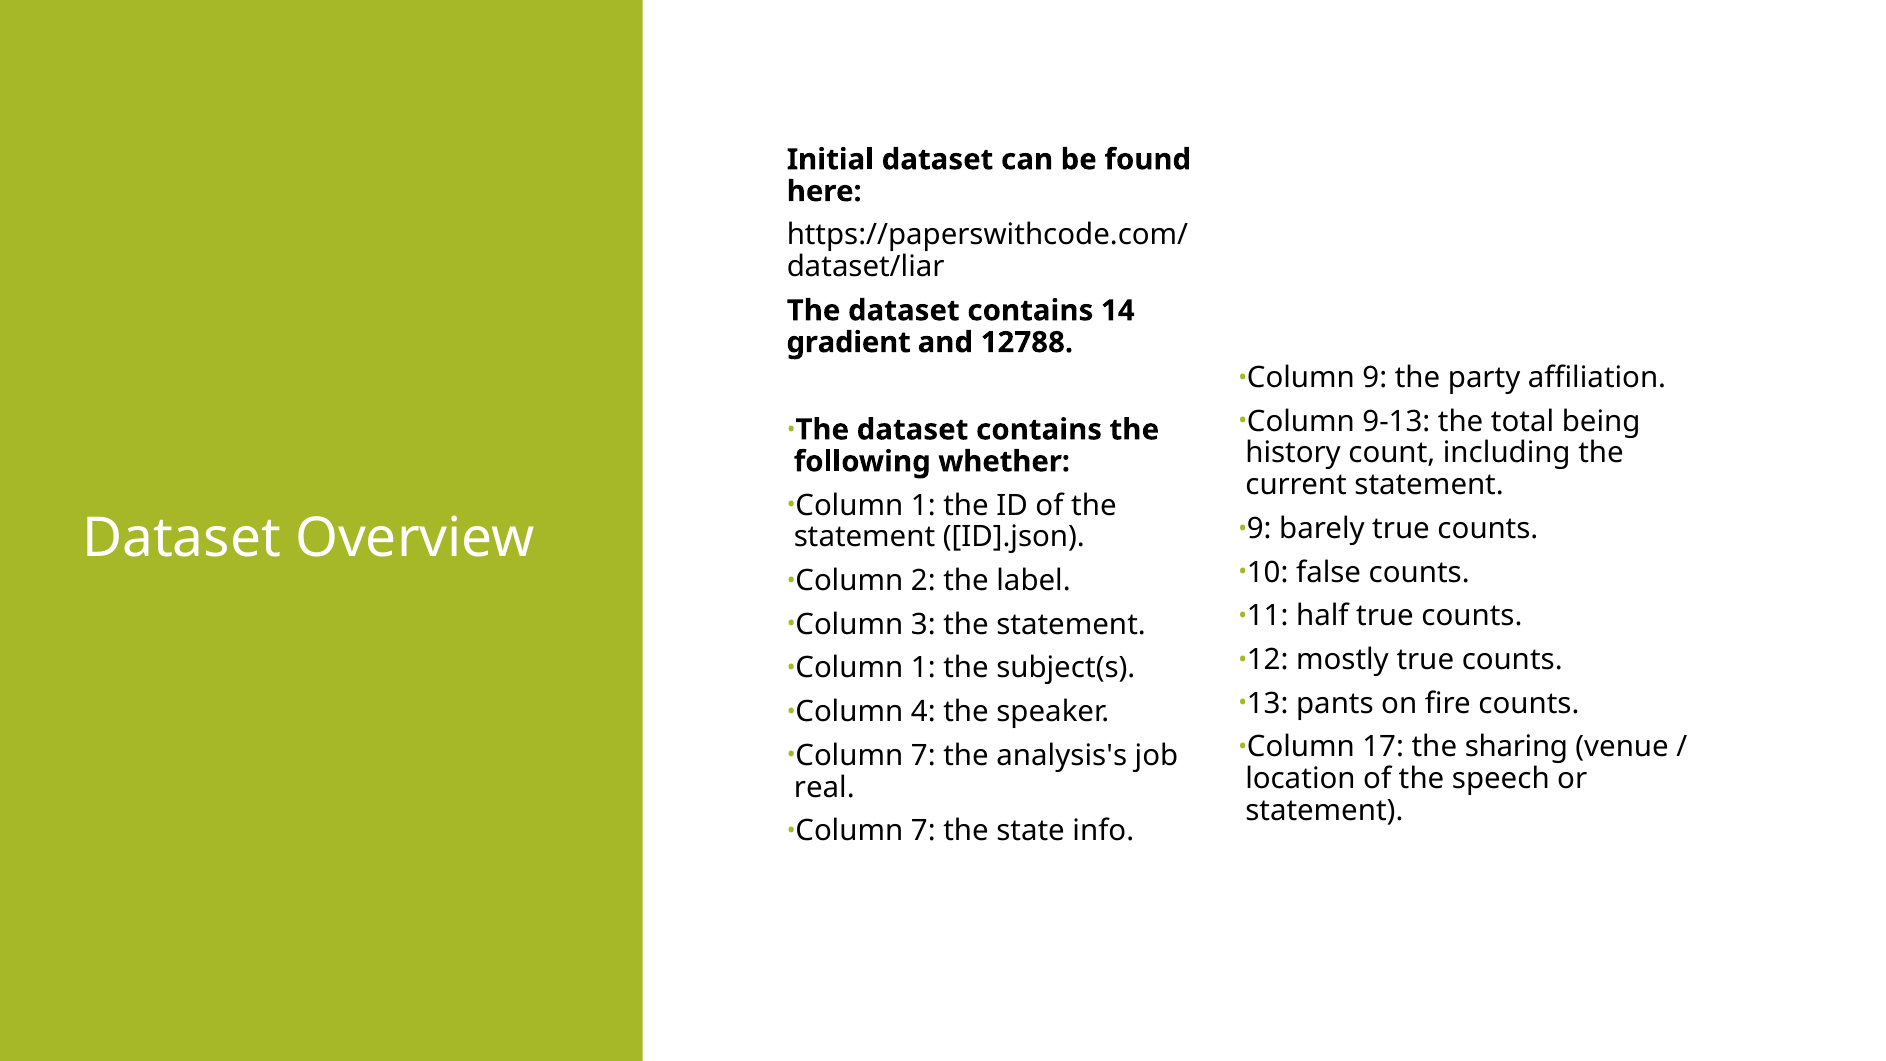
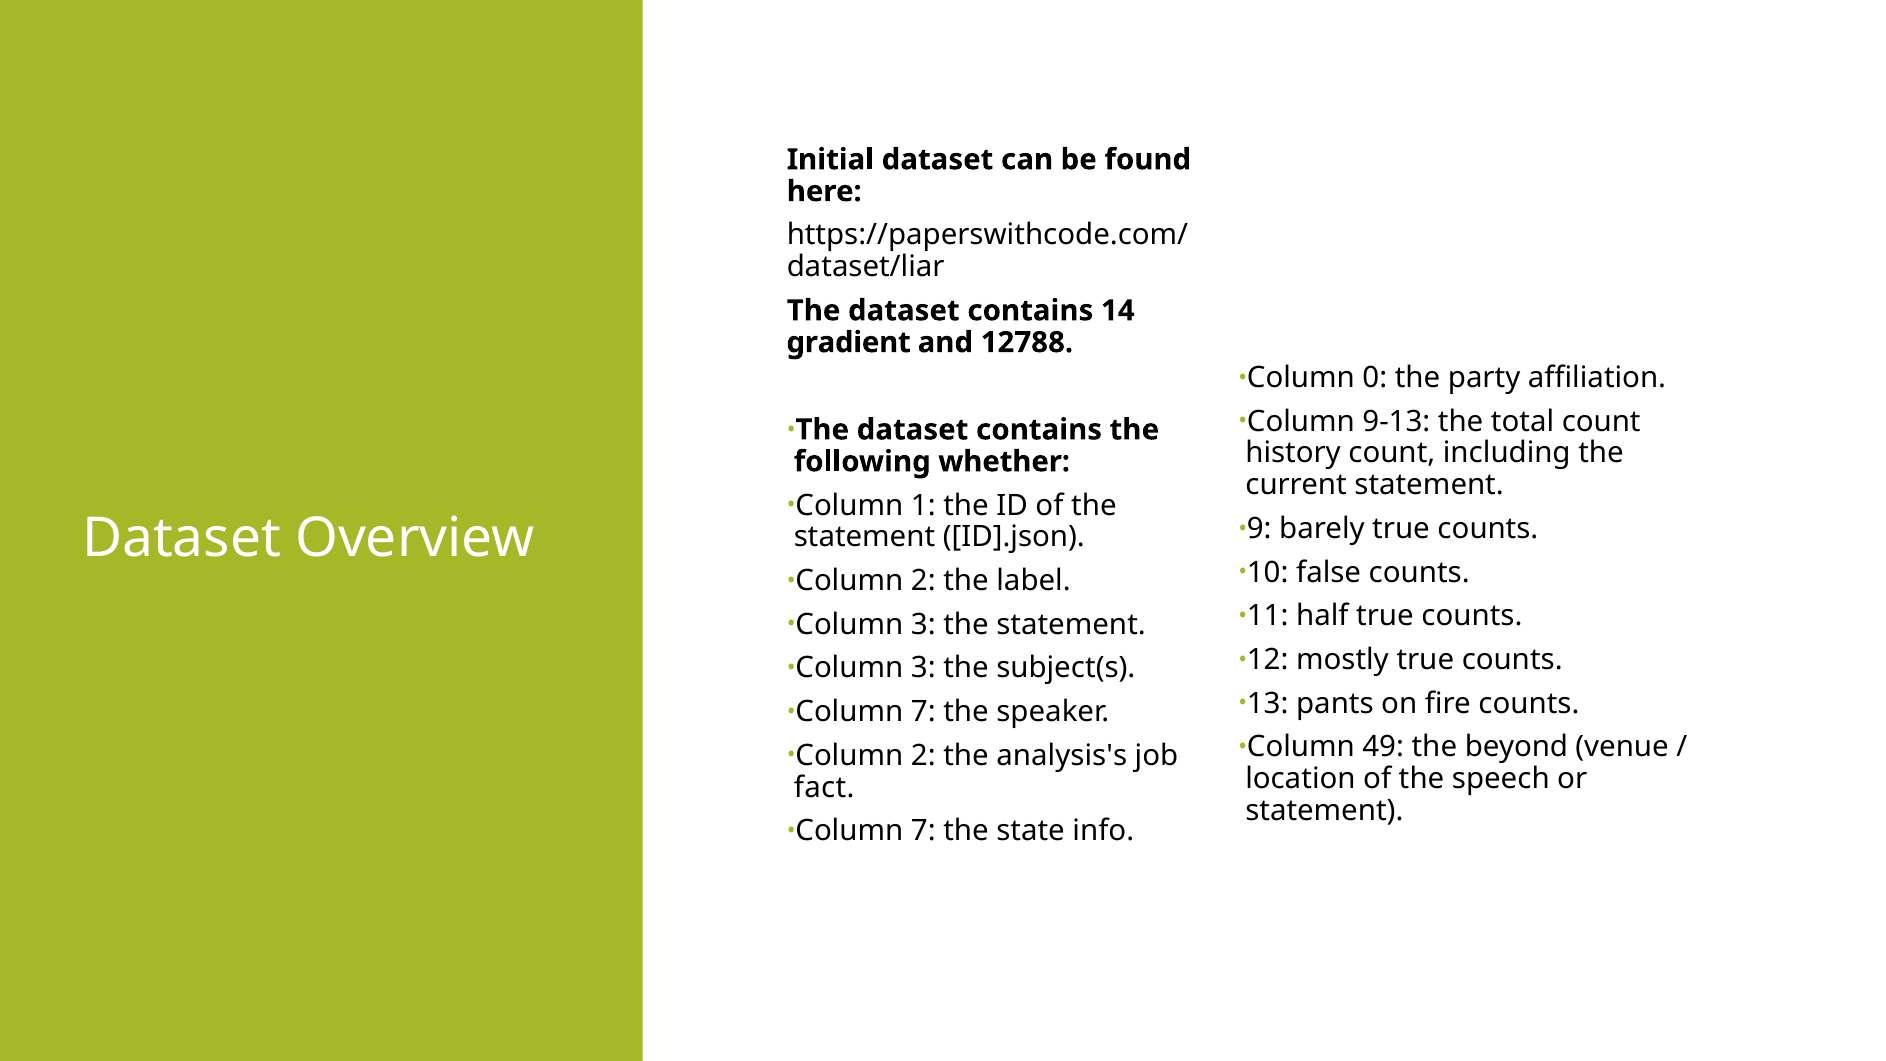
9: 9 -> 0 (1375, 378)
total being: being -> count (1601, 421)
1: 1 -> 3 (923, 668)
4: 4 -> 7 (923, 712)
17: 17 -> 49 (1383, 747)
sharing: sharing -> beyond (1516, 747)
7: 7 -> 2 (923, 755)
real: real -> fact (824, 787)
